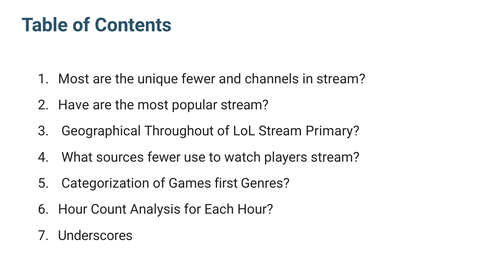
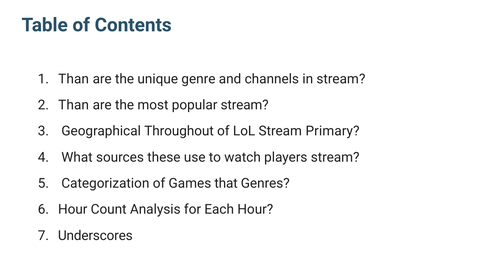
Most: Most -> Than (74, 79)
unique fewer: fewer -> genre (198, 79)
Have: Have -> Than (74, 105)
sources fewer: fewer -> these (164, 157)
first: first -> that (226, 183)
